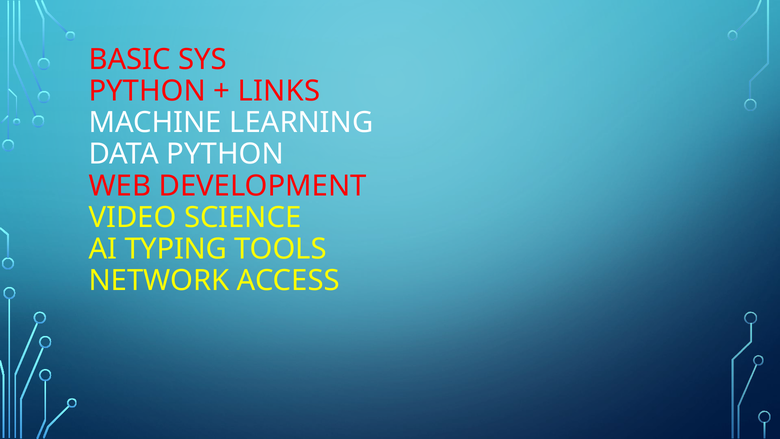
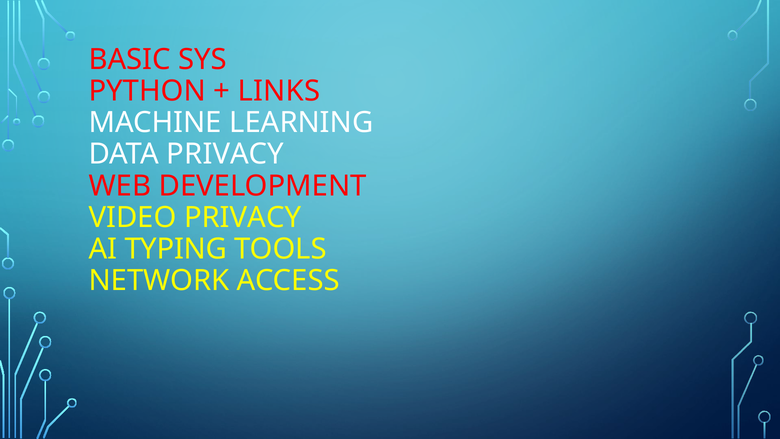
DATA PYTHON: PYTHON -> PRIVACY (225, 154)
VIDEO SCIENCE: SCIENCE -> PRIVACY (243, 217)
